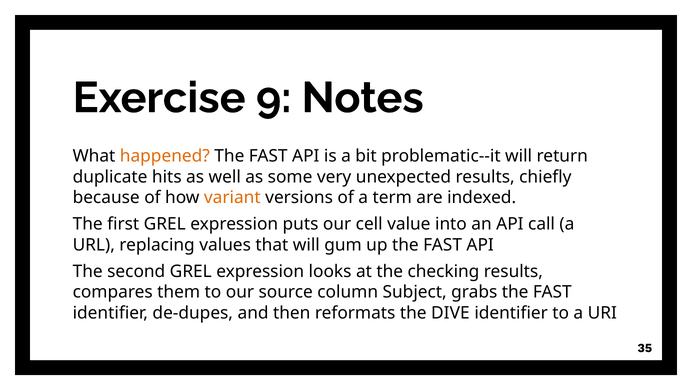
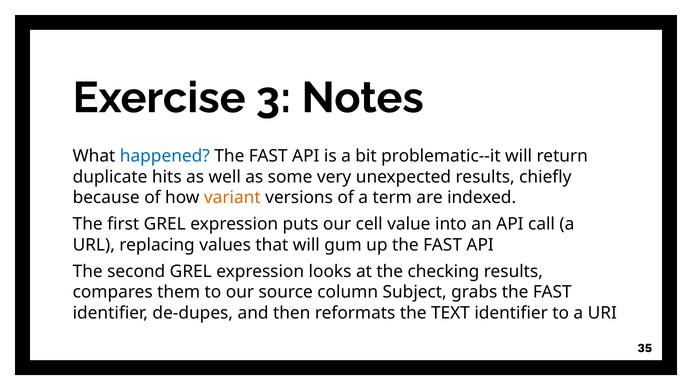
9: 9 -> 3 (273, 98)
happened colour: orange -> blue (165, 156)
DIVE: DIVE -> TEXT (450, 313)
